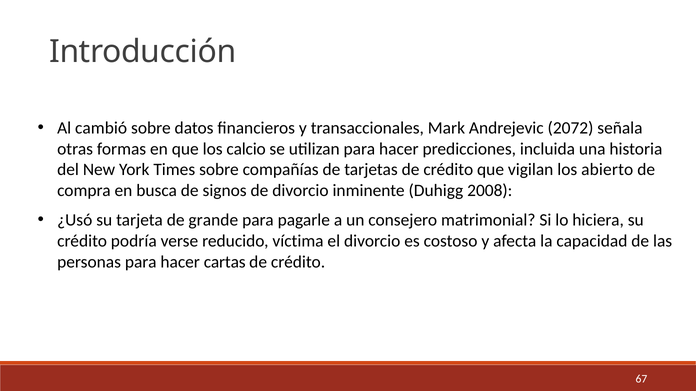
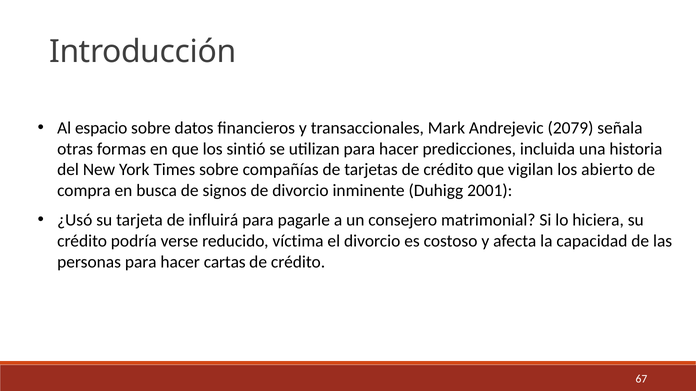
cambió: cambió -> espacio (101, 128)
2072: 2072 -> 2079 (571, 128)
calcio: calcio -> sintió (246, 149)
2008: 2008 -> 2001 (490, 191)
grande: grande -> influirá (213, 220)
